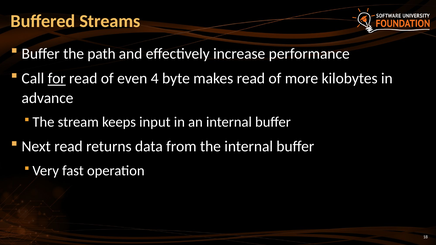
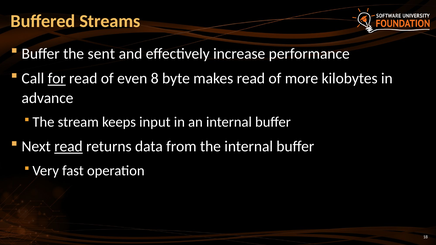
path: path -> sent (101, 54)
4: 4 -> 8 (155, 79)
read underline: none -> present (68, 147)
